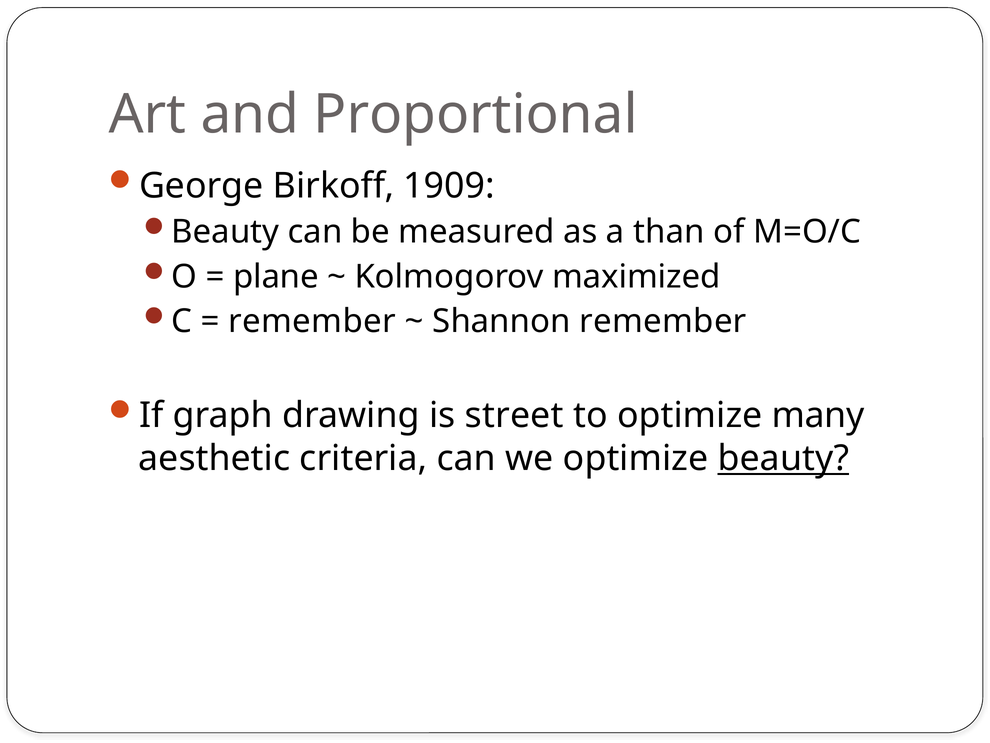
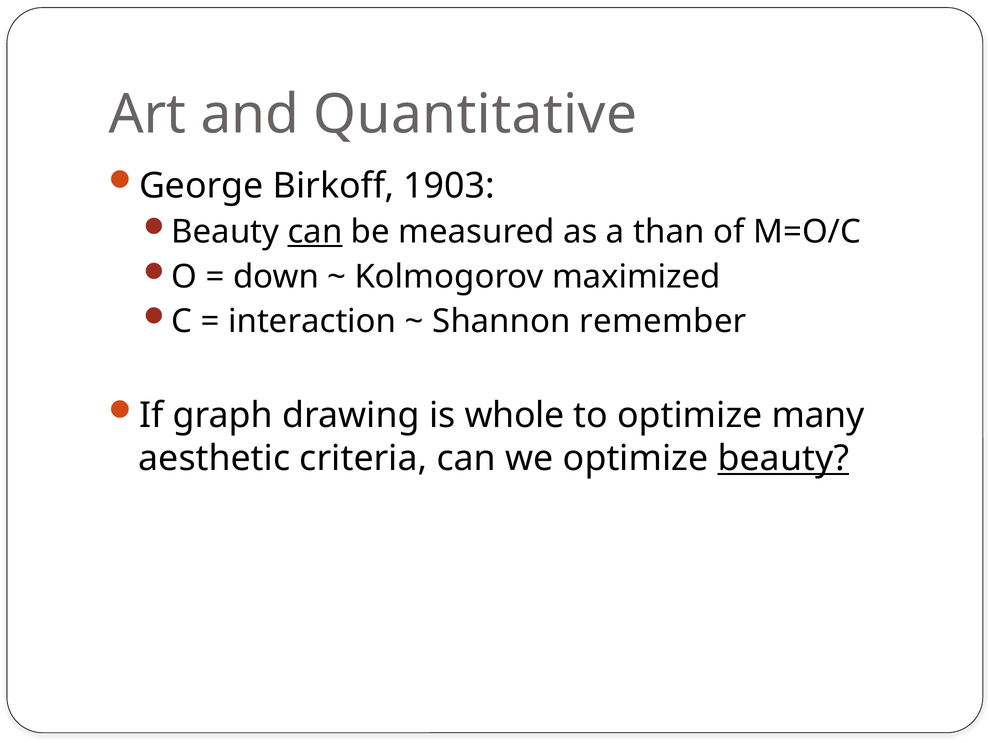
Proportional: Proportional -> Quantitative (475, 114)
1909: 1909 -> 1903 (449, 186)
can underline: none -> present (315, 232)
plane: plane -> down (276, 276)
remember: remember -> interaction (312, 321)
street: street -> whole (514, 415)
